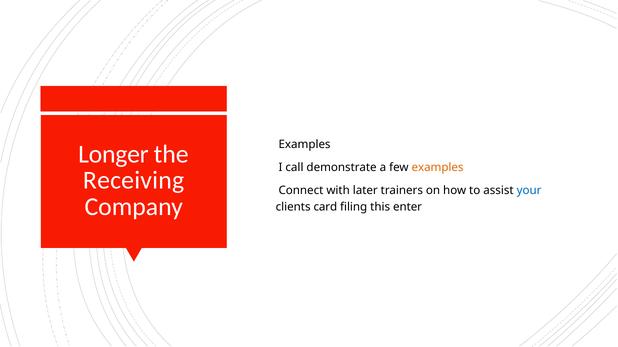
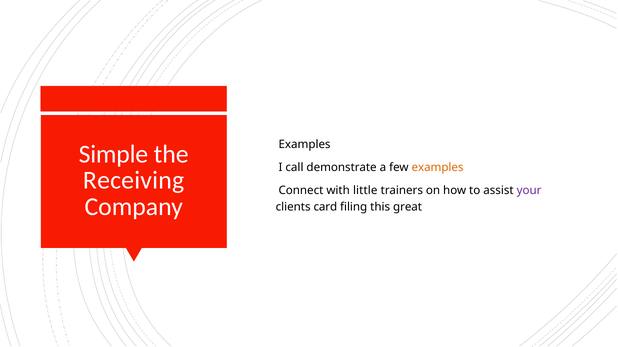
Longer: Longer -> Simple (113, 155)
later: later -> little (365, 191)
your colour: blue -> purple (529, 191)
enter: enter -> great (408, 207)
